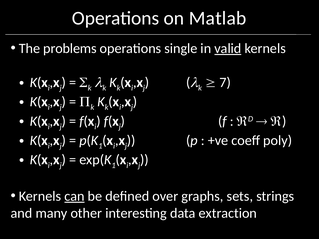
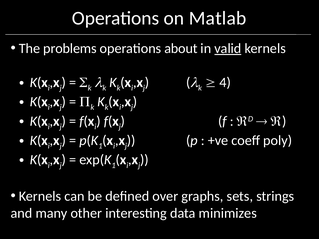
single: single -> about (181, 48)
7: 7 -> 4 (225, 83)
can underline: present -> none (74, 196)
extraction: extraction -> minimizes (228, 213)
